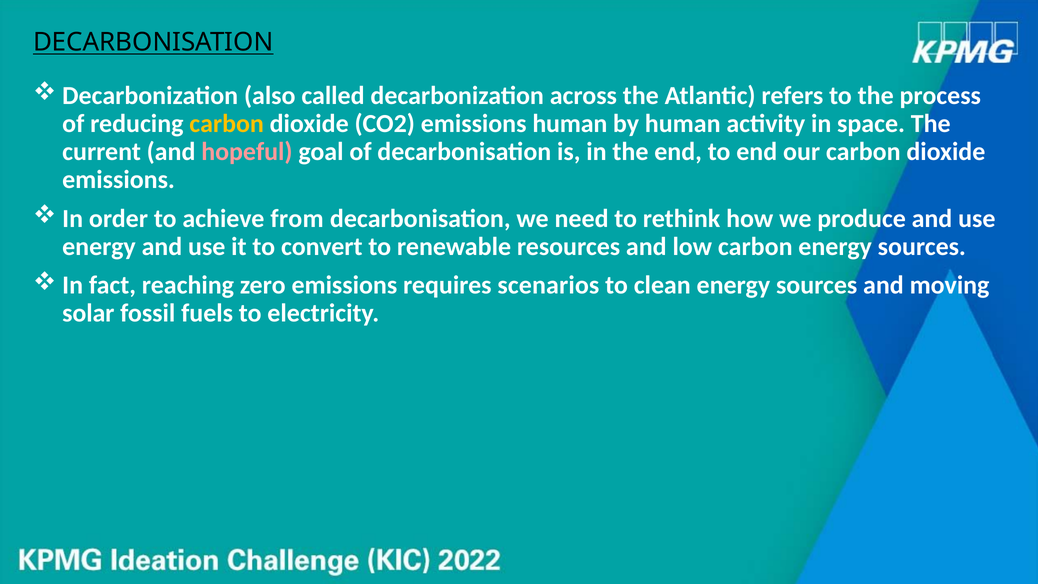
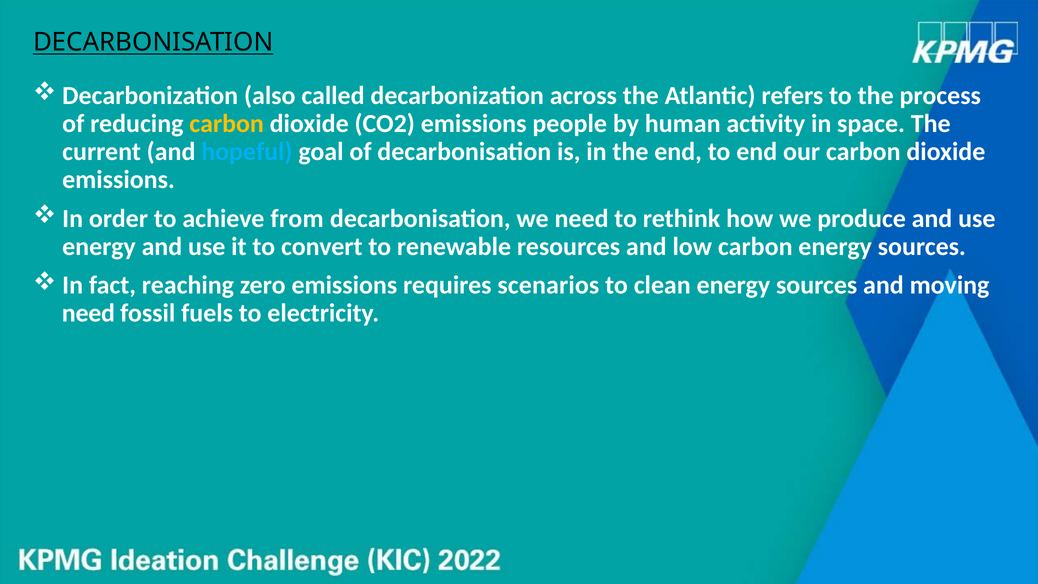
emissions human: human -> people (570, 124)
hopeful colour: pink -> light blue (247, 152)
solar: solar -> need (88, 313)
